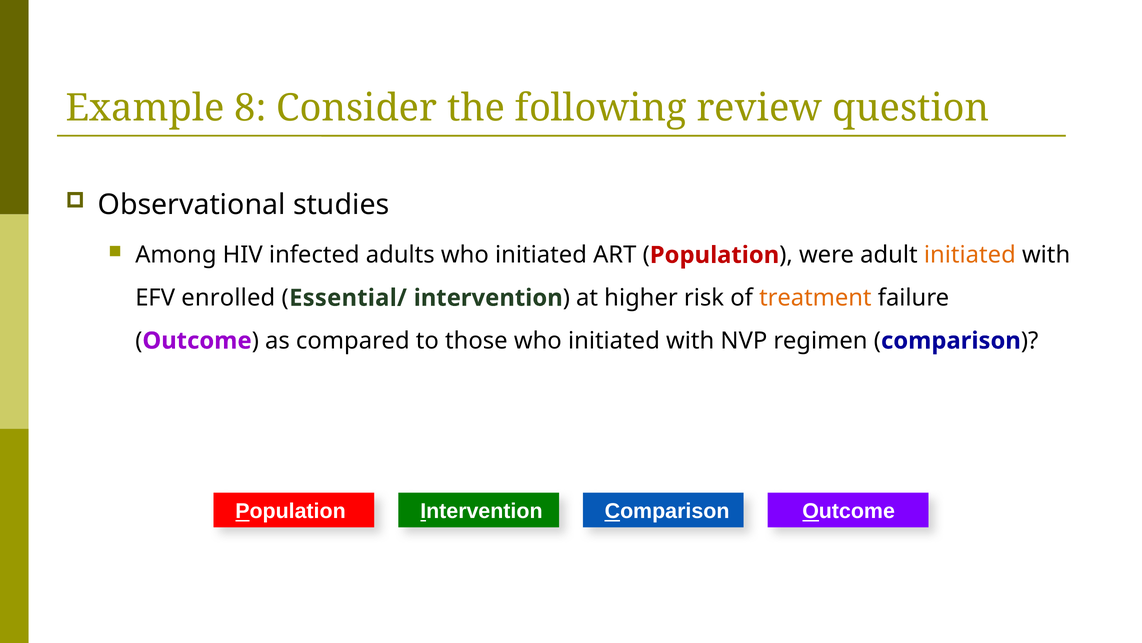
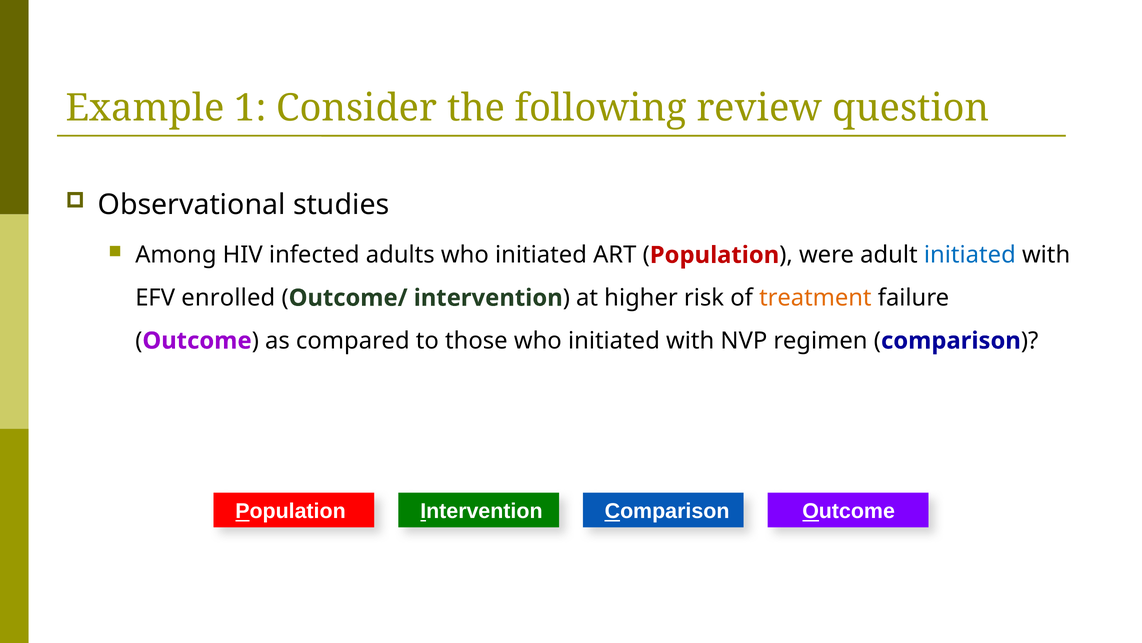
8: 8 -> 1 (250, 108)
initiated colour: orange -> blue (970, 255)
Essential/: Essential/ -> Outcome/ (348, 298)
